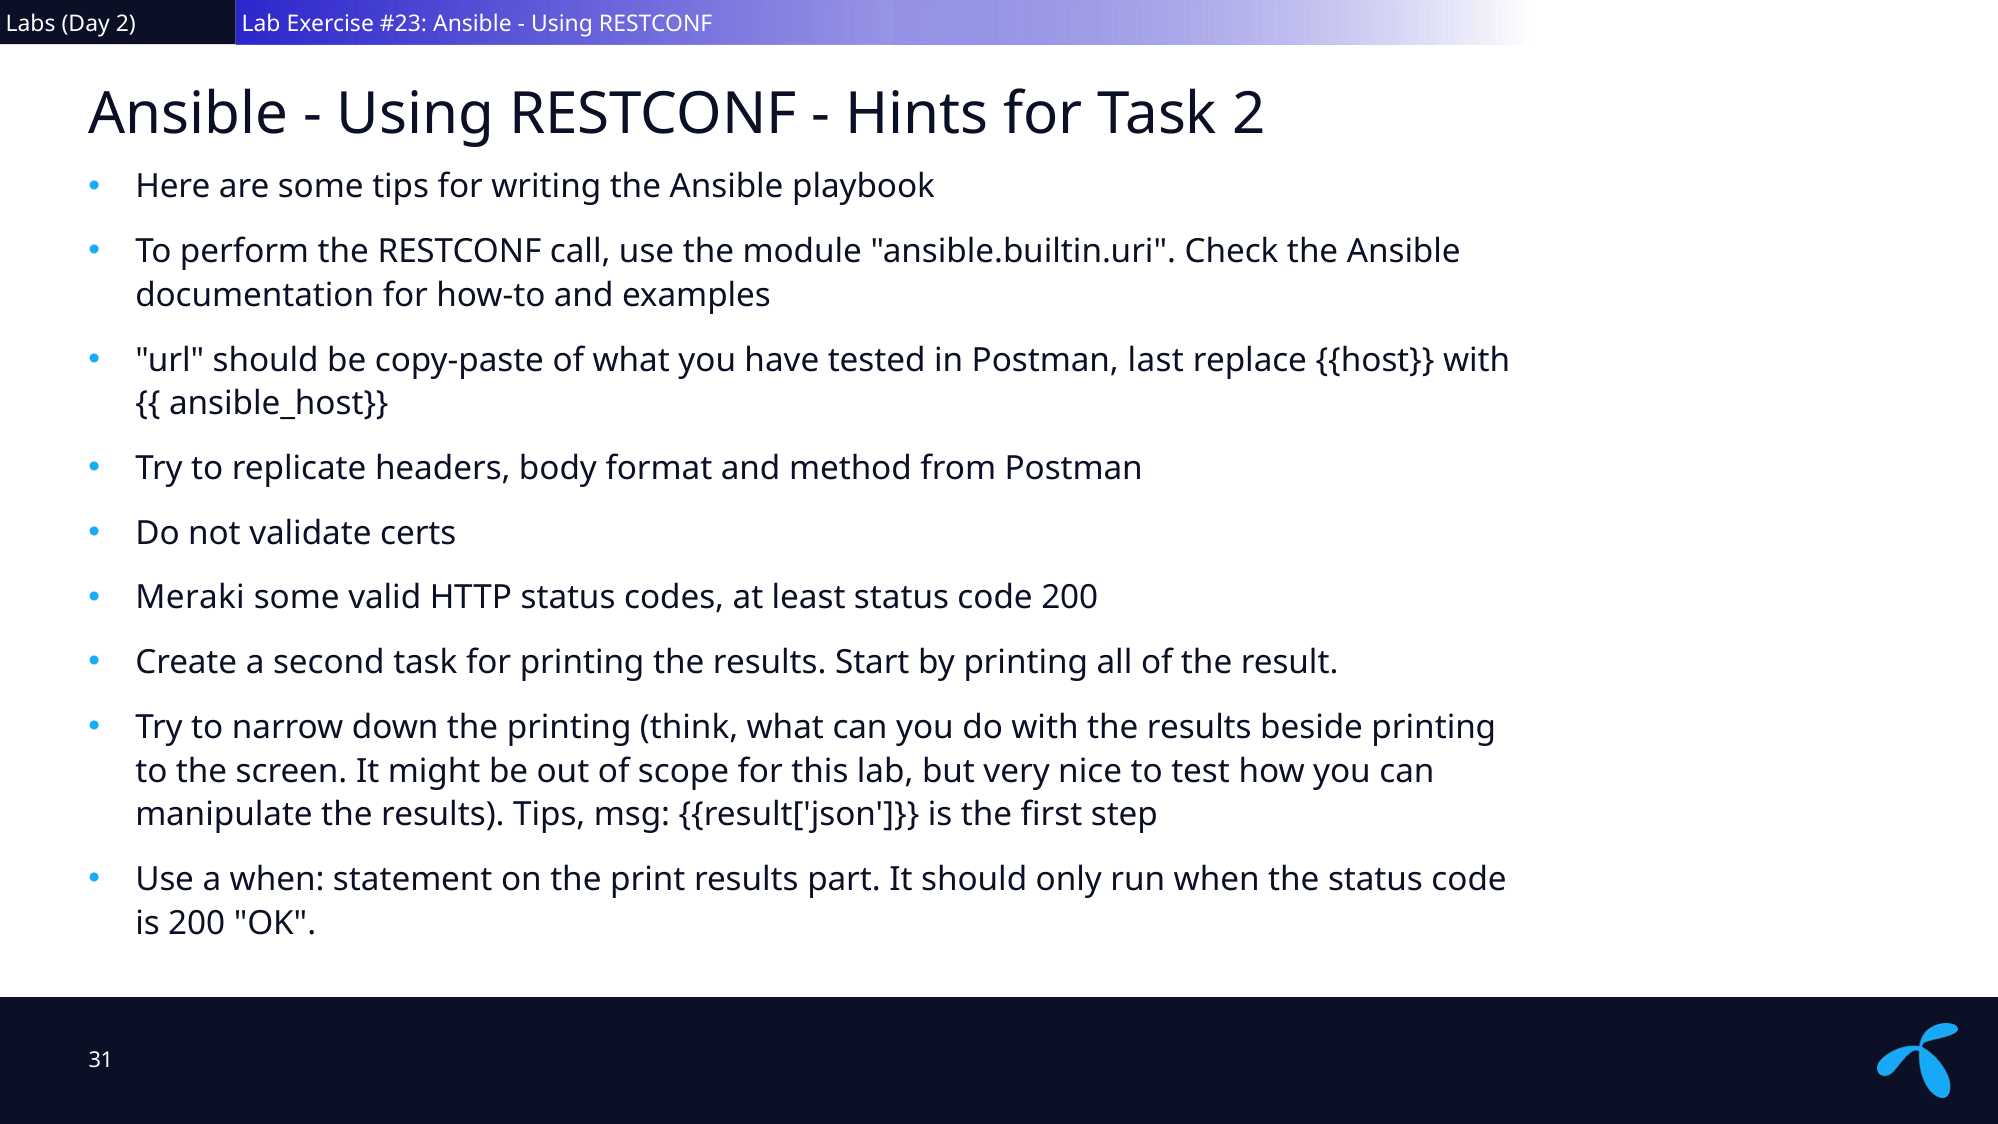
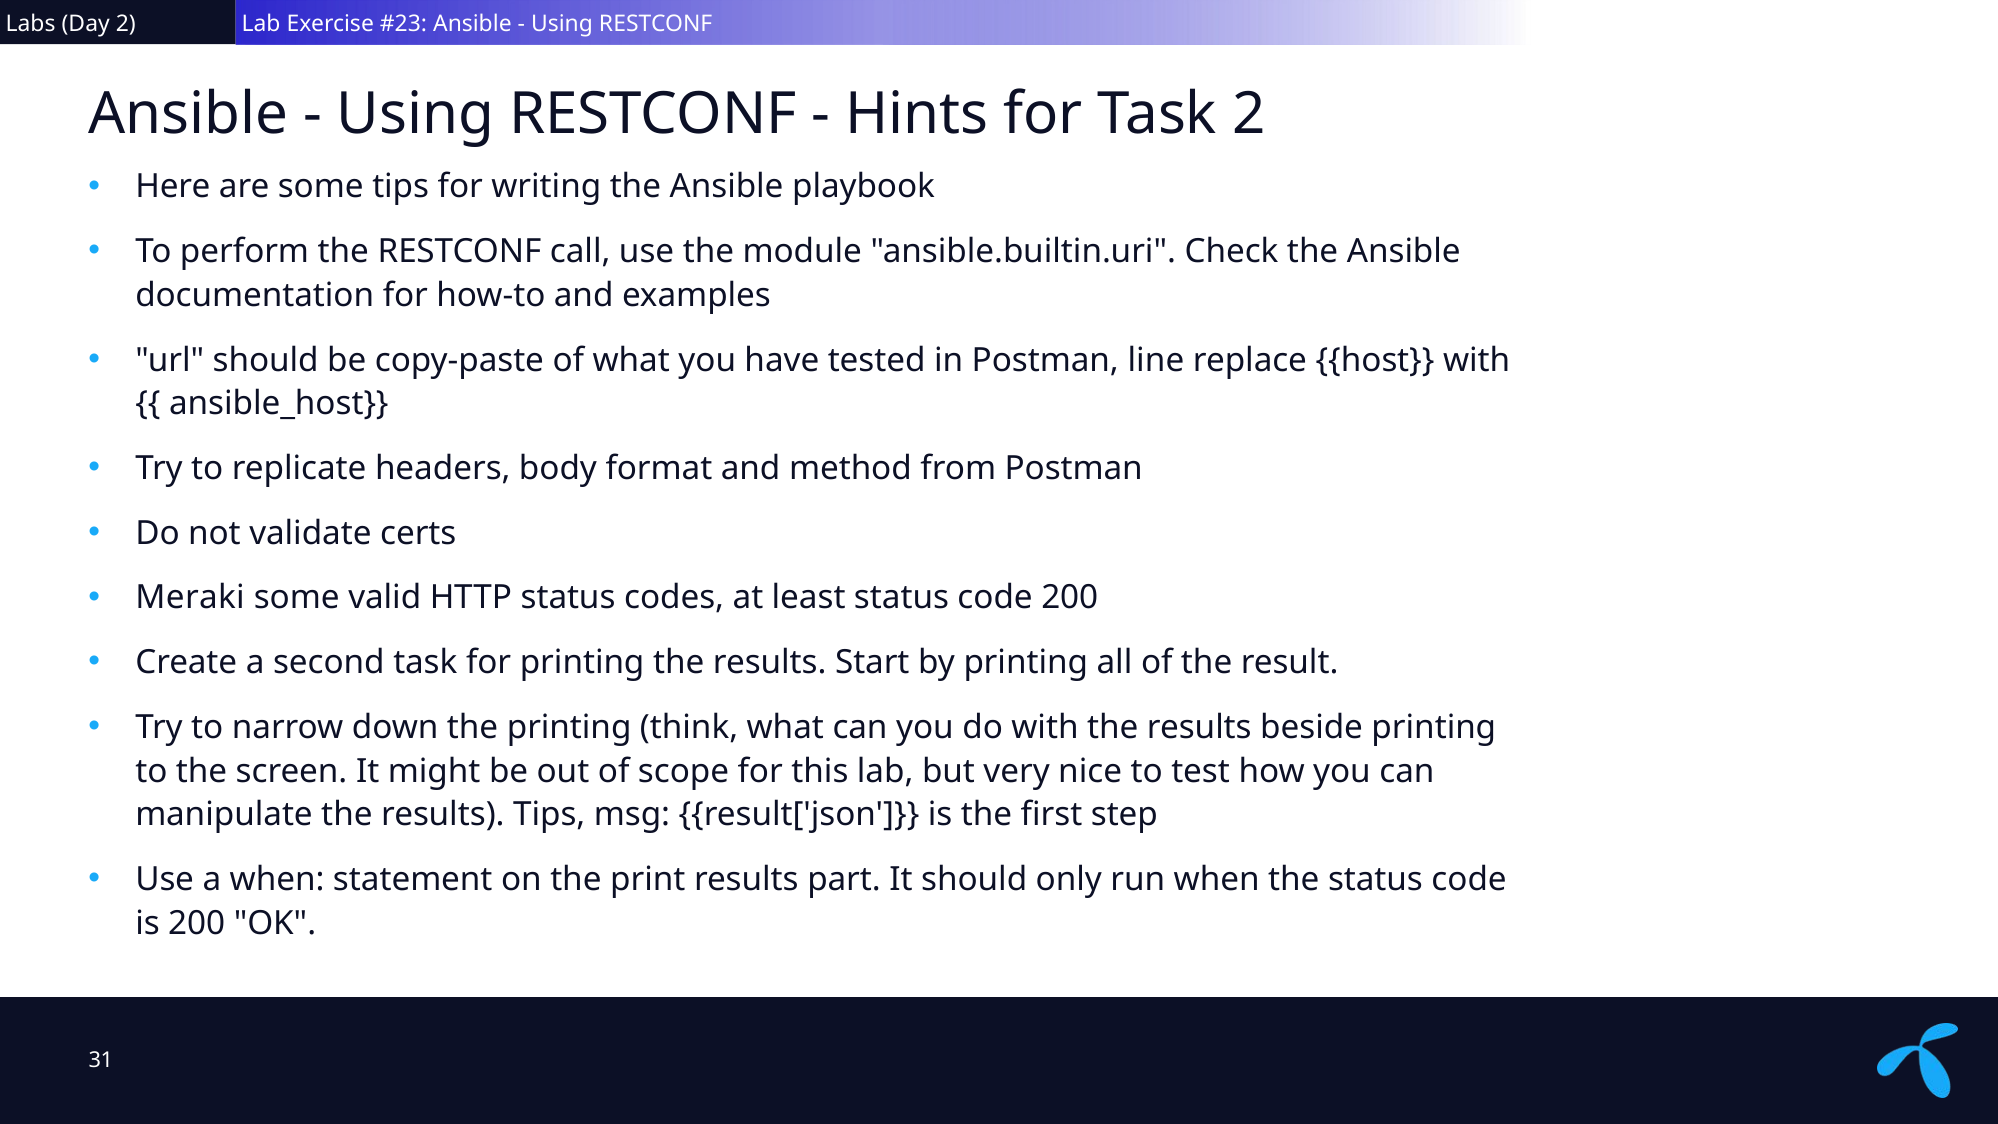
last: last -> line (1156, 360)
